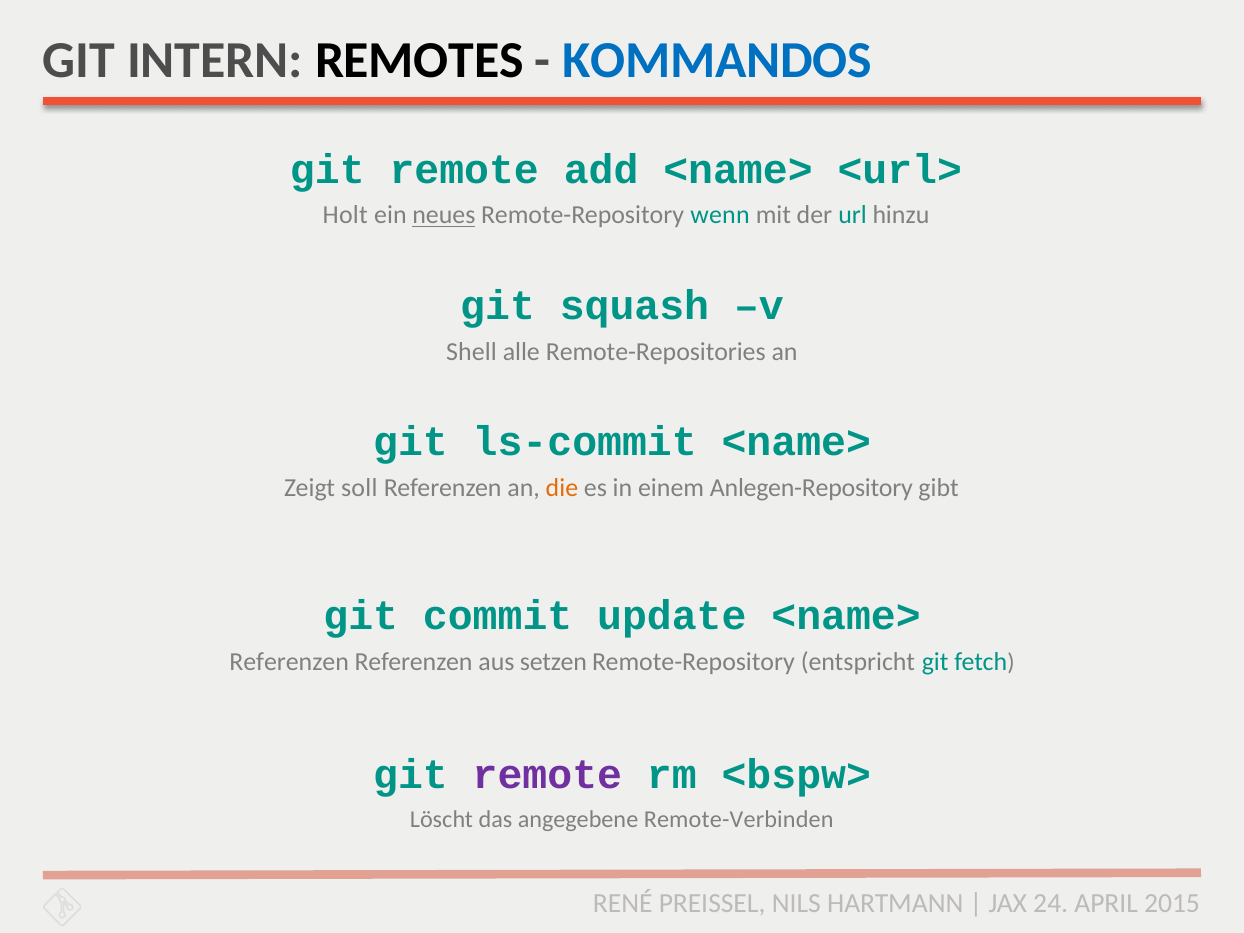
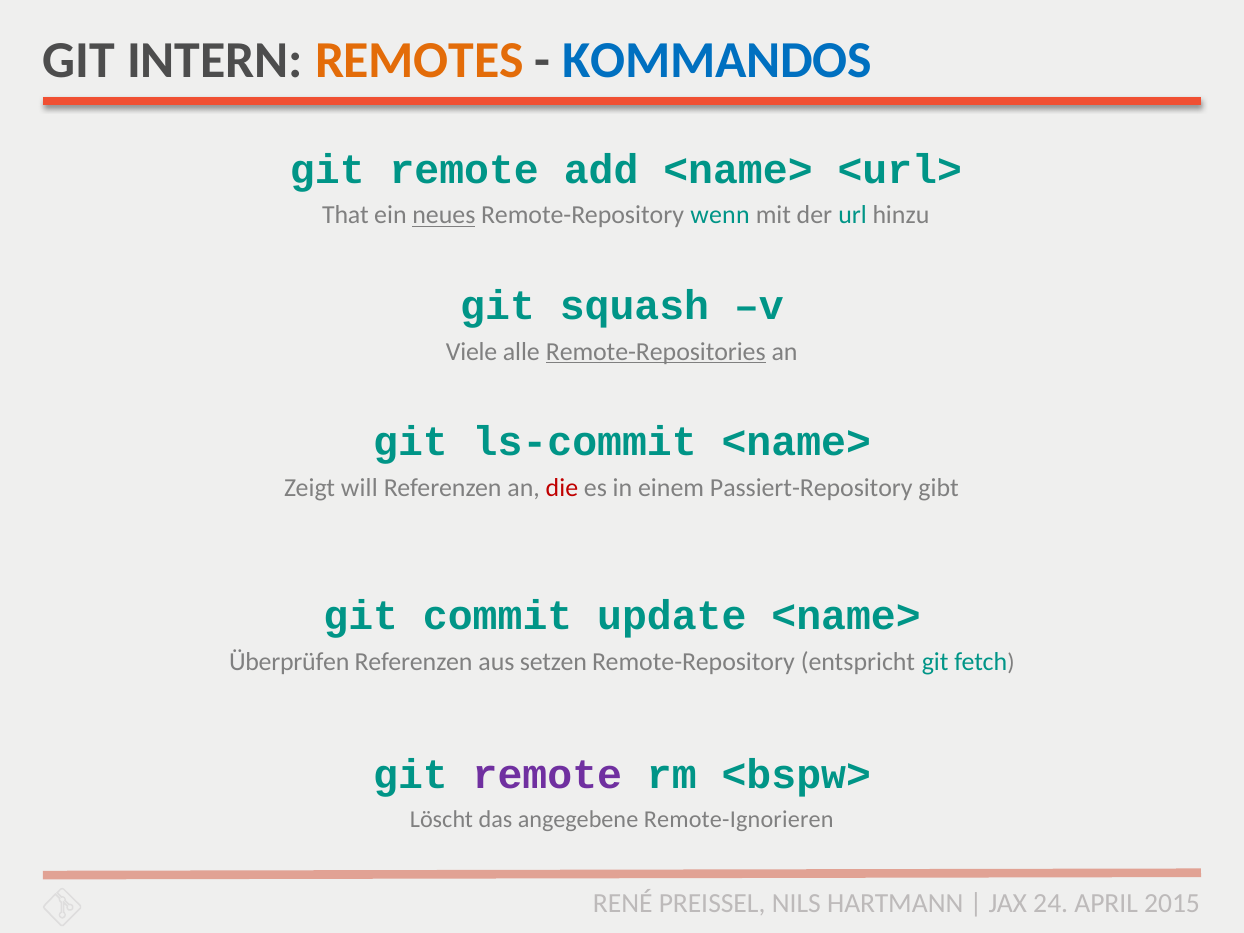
REMOTES colour: black -> orange (419, 60)
Holt: Holt -> That (345, 215)
Shell: Shell -> Viele (472, 352)
Remote-Repositories underline: none -> present (656, 352)
soll: soll -> will (359, 488)
die colour: orange -> red (562, 488)
Anlegen-Repository: Anlegen-Repository -> Passiert-Repository (811, 488)
Referenzen: Referenzen -> Überprüfen (289, 661)
Remote-Verbinden: Remote-Verbinden -> Remote-Ignorieren (739, 819)
